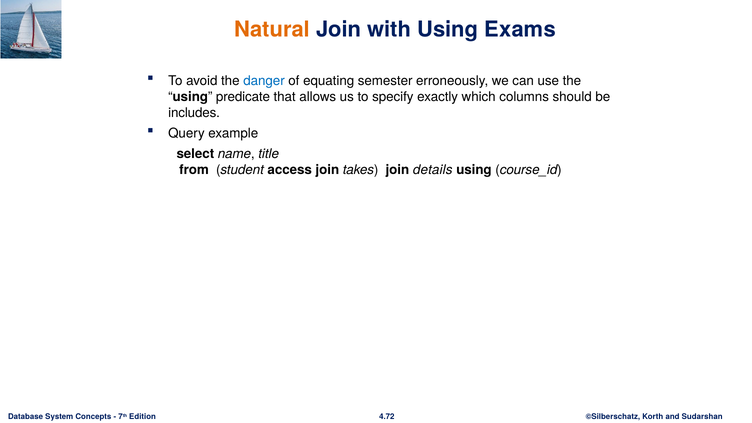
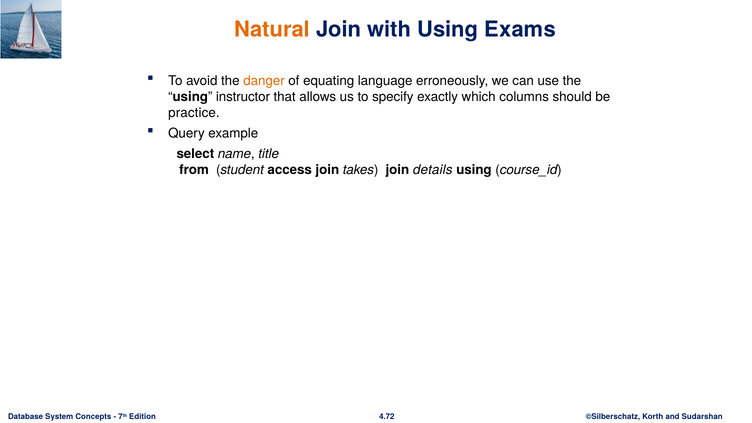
danger colour: blue -> orange (264, 81)
semester: semester -> language (385, 81)
predicate: predicate -> instructor (243, 97)
includes: includes -> practice (194, 113)
